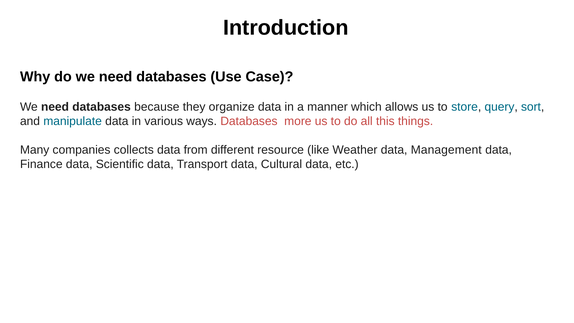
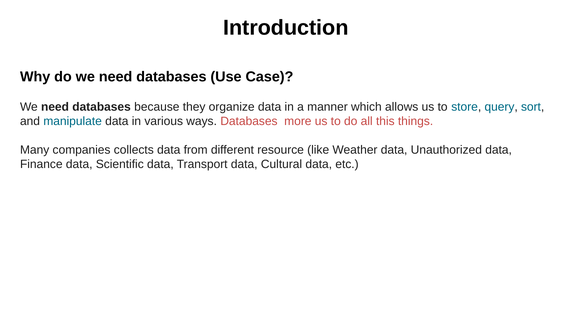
Management: Management -> Unauthorized (446, 150)
